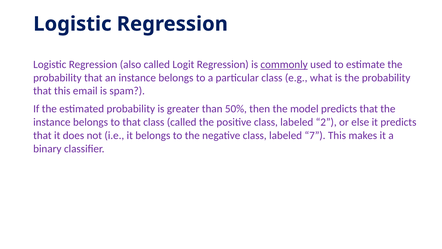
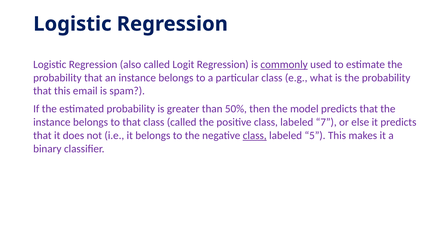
2: 2 -> 7 (326, 122)
class underline: none -> present (255, 135)
7: 7 -> 5 (315, 135)
